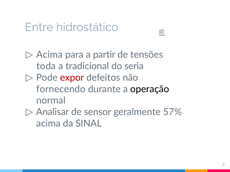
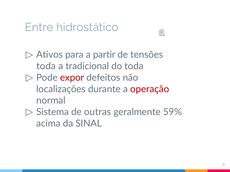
Acima: Acima -> Ativos (50, 55)
do seria: seria -> toda (134, 66)
fornecendo: fornecendo -> localizações (61, 89)
operação colour: black -> red (150, 89)
Analisar: Analisar -> Sistema (53, 112)
sensor: sensor -> outras (98, 112)
57%: 57% -> 59% (172, 112)
